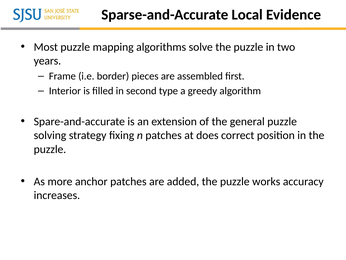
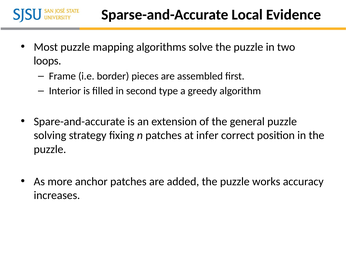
years: years -> loops (47, 61)
does: does -> infer (207, 135)
